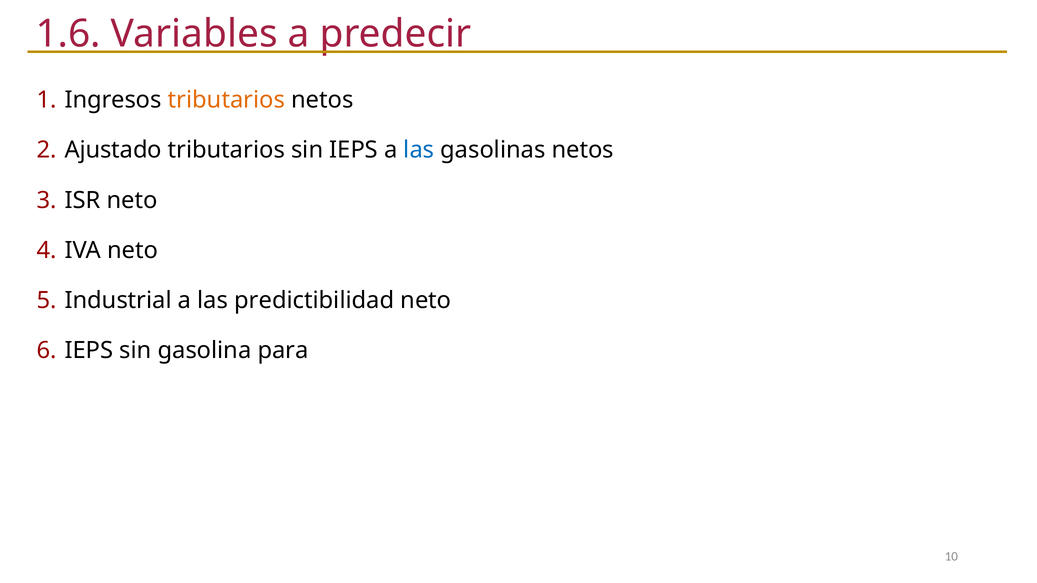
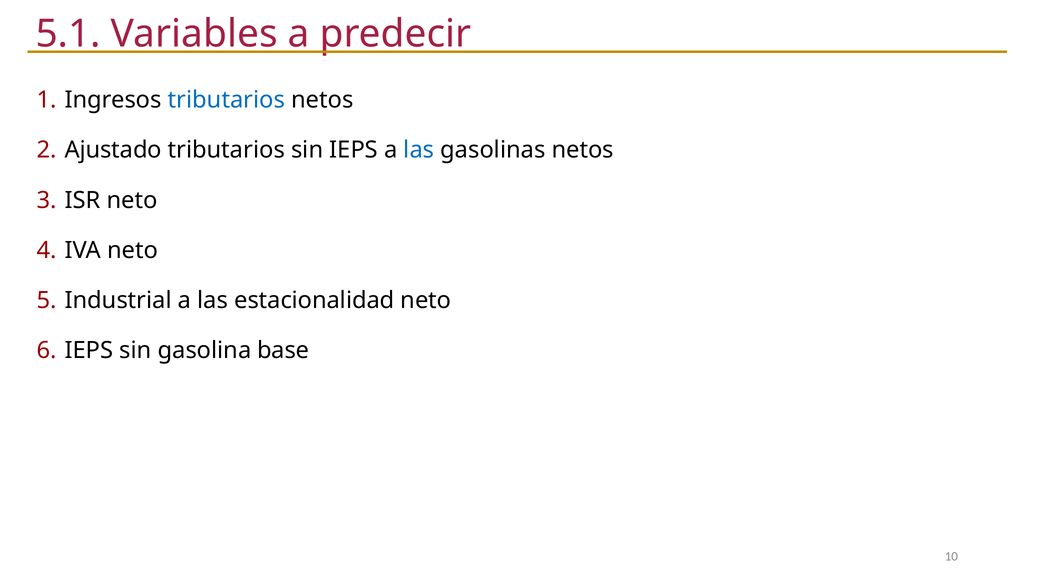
1.6: 1.6 -> 5.1 (68, 34)
tributarios colour: orange -> blue (226, 100)
predictibilidad: predictibilidad -> estacionalidad (314, 301)
para: para -> base (283, 351)
